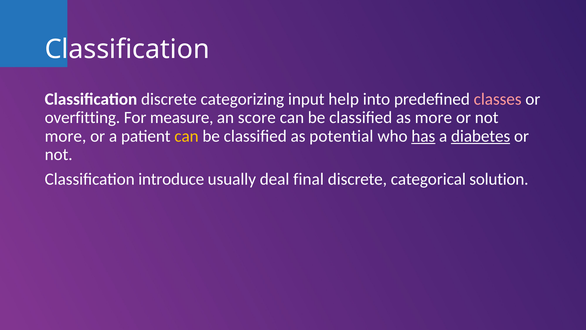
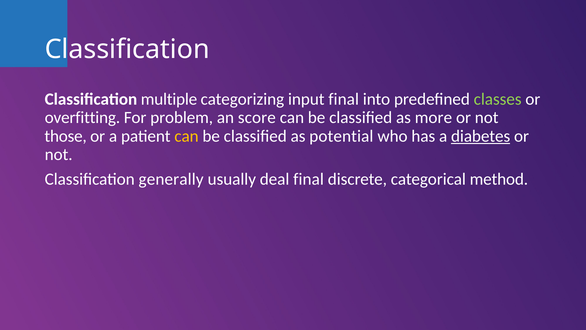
Classification discrete: discrete -> multiple (169, 99)
input help: help -> final (344, 99)
classes colour: pink -> light green (498, 99)
measure: measure -> problem (182, 118)
more: more -> those (66, 136)
has underline: present -> none (423, 136)
introduce: introduce -> generally (171, 179)
solution: solution -> method (499, 179)
